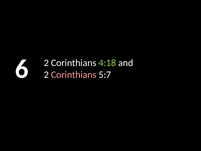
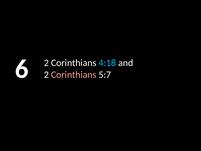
4:18 colour: light green -> light blue (107, 63)
